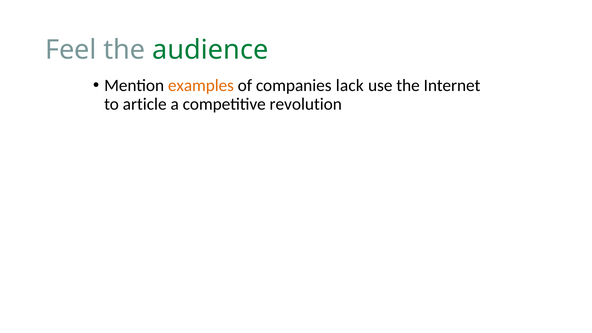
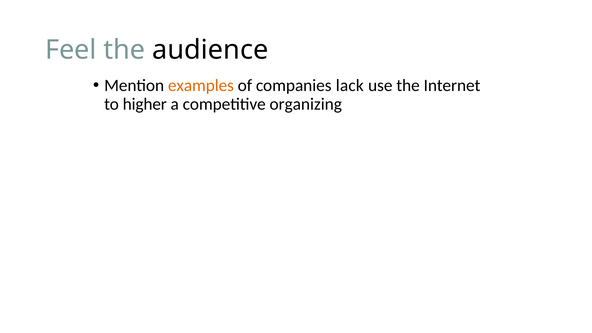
audience colour: green -> black (210, 50)
article: article -> higher (145, 104)
revolution: revolution -> organizing (306, 104)
